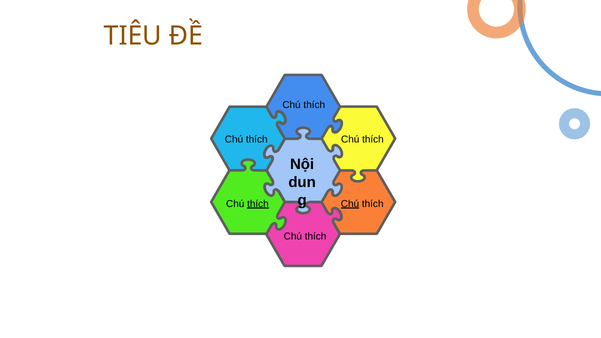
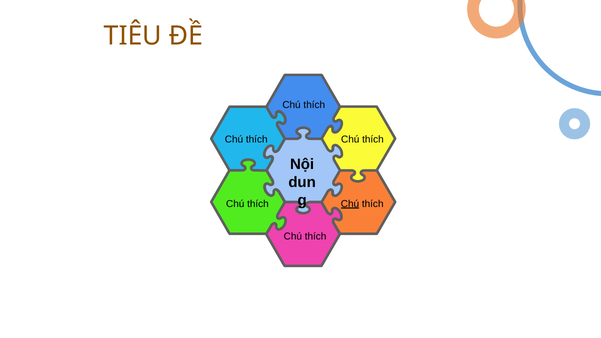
thích underline: present -> none (258, 204)
